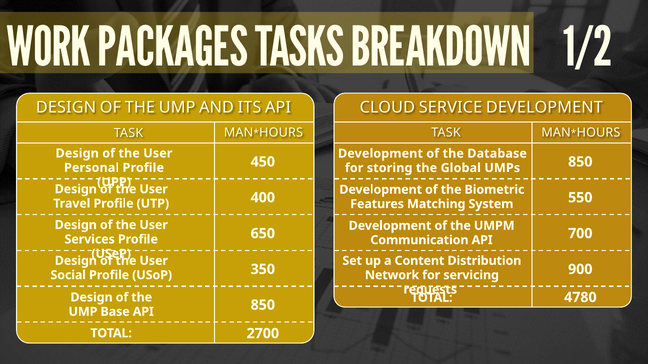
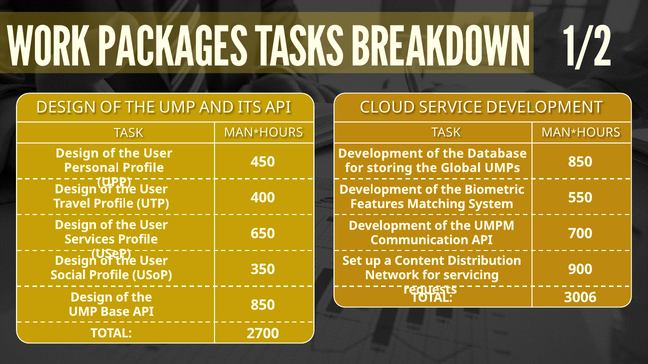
4780: 4780 -> 3006 (580, 298)
